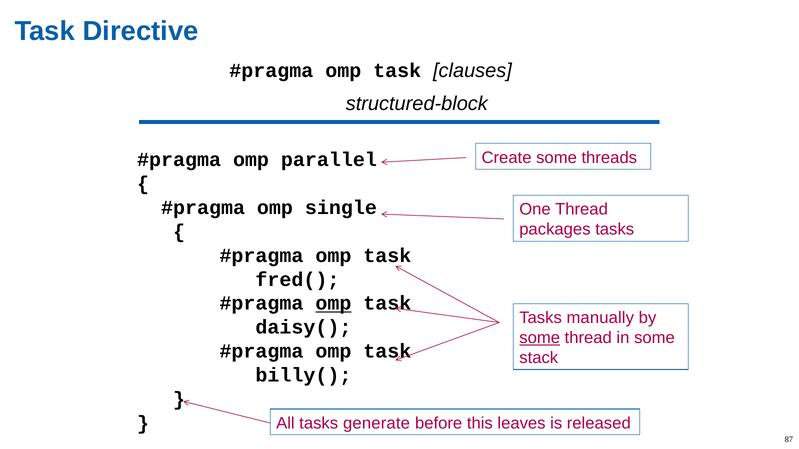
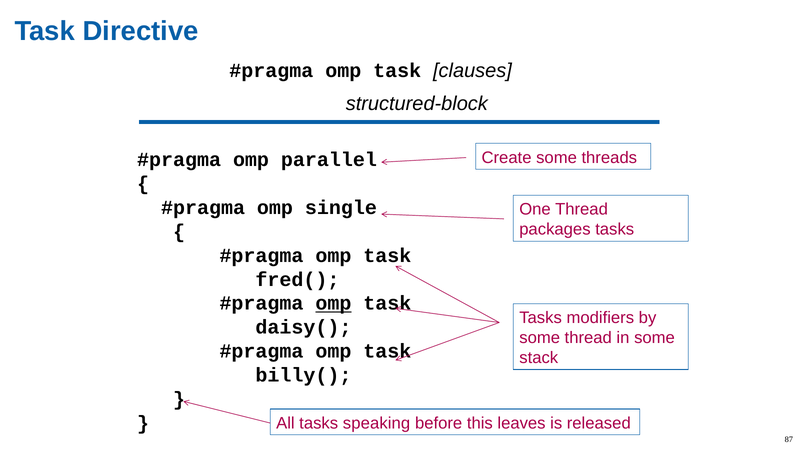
manually: manually -> modifiers (600, 318)
some underline: present -> none (540, 338)
generate: generate -> speaking (377, 424)
